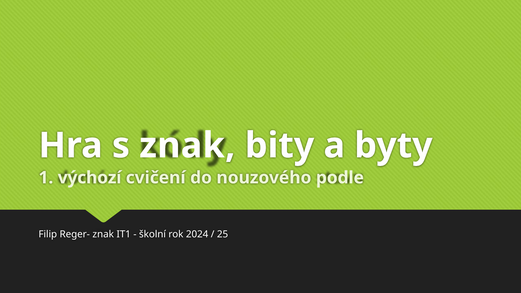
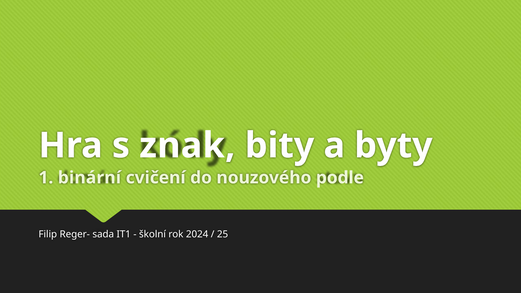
výchozí: výchozí -> binární (89, 178)
Reger- znak: znak -> sada (103, 234)
